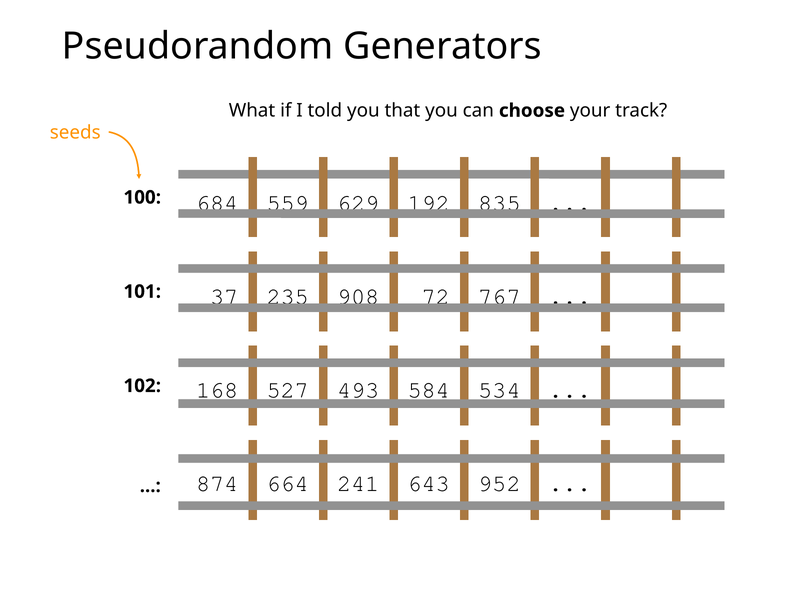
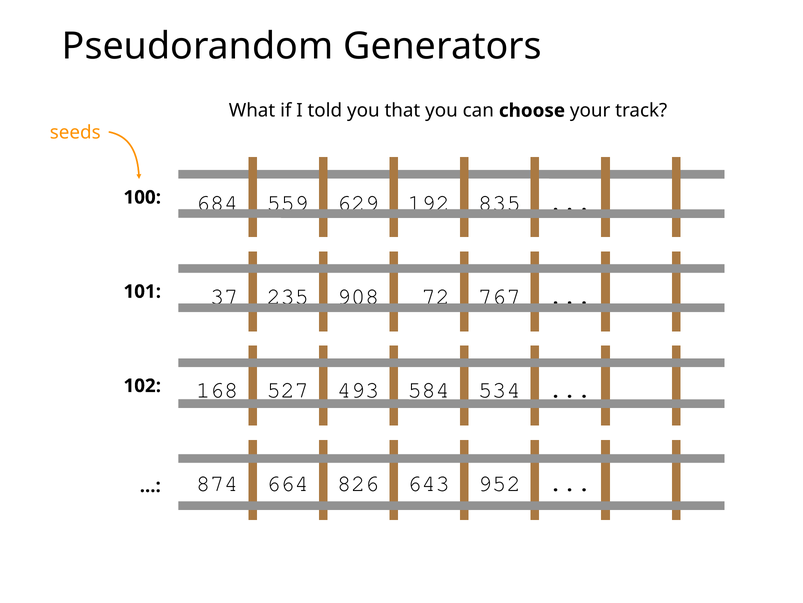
241: 241 -> 826 (358, 483)
